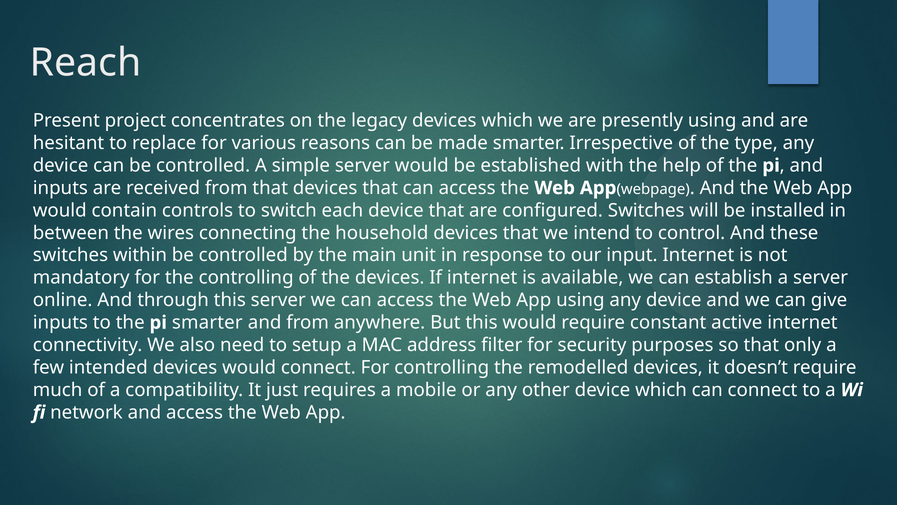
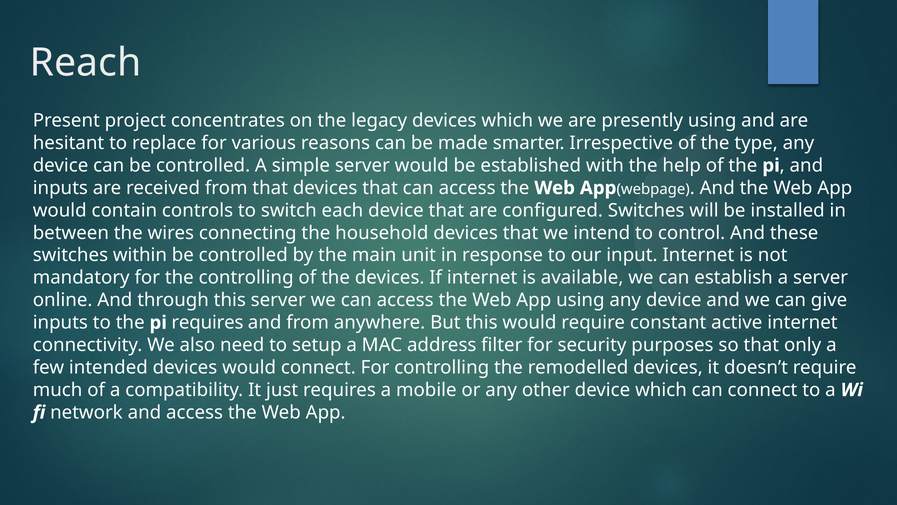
pi smarter: smarter -> requires (207, 322)
